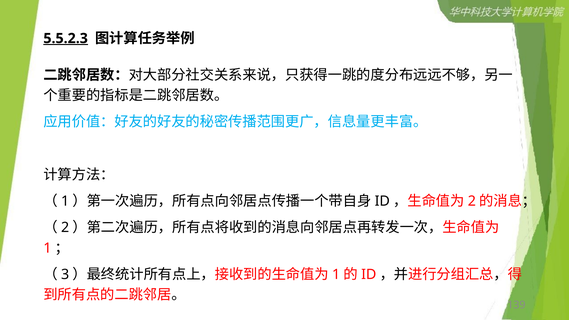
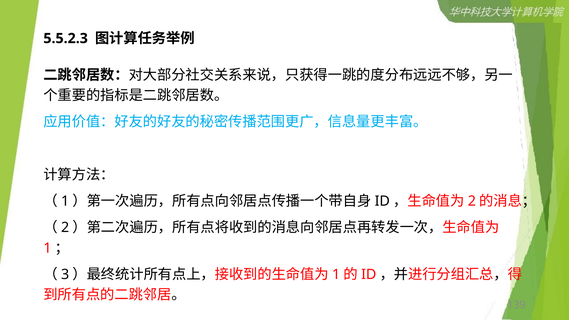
5.5.2.3 underline: present -> none (66, 38)
